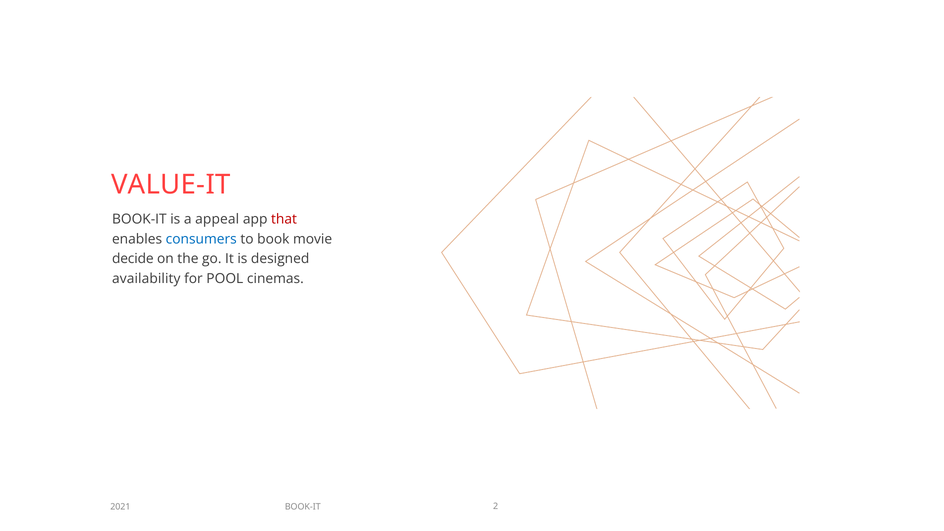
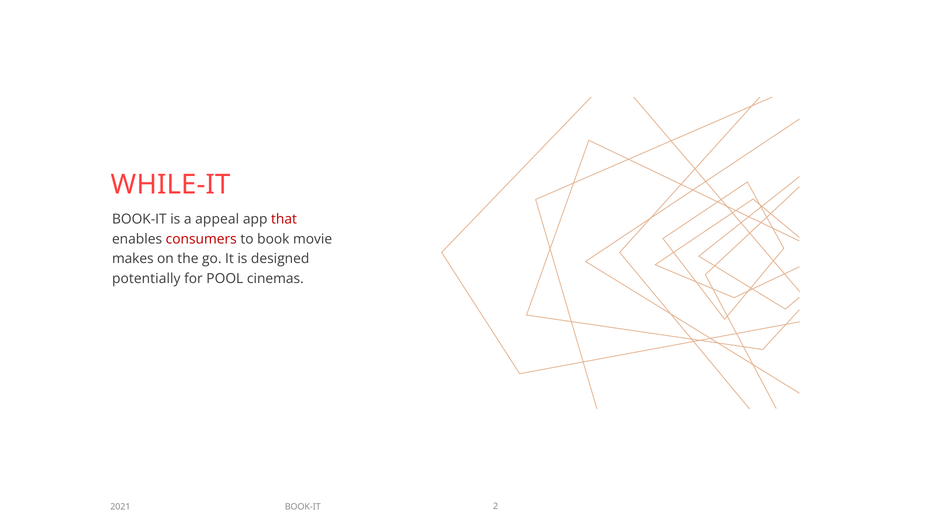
VALUE-IT: VALUE-IT -> WHILE-IT (171, 184)
consumers colour: blue -> red (201, 239)
decide: decide -> makes (133, 259)
availability: availability -> potentially (146, 279)
